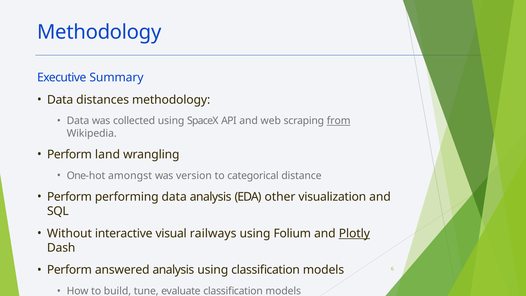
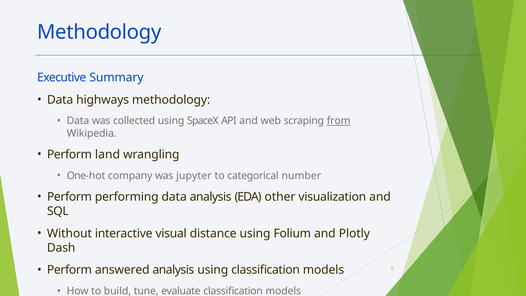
distances: distances -> highways (103, 100)
amongst: amongst -> company (130, 176)
version: version -> jupyter (194, 176)
distance: distance -> number (301, 176)
railways: railways -> distance (213, 233)
Plotly underline: present -> none (354, 233)
